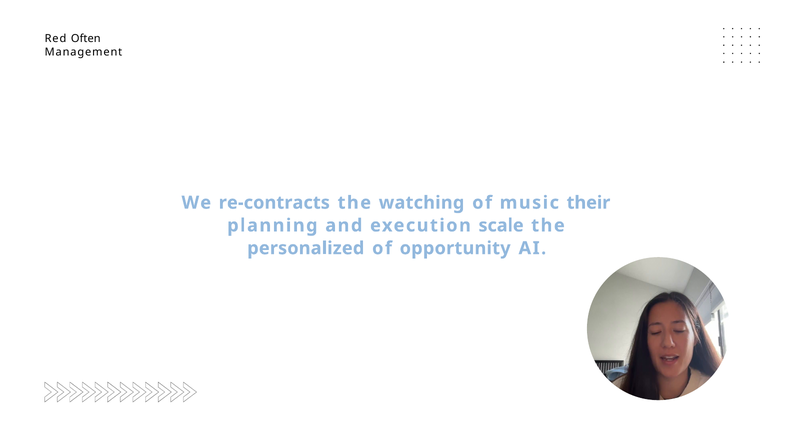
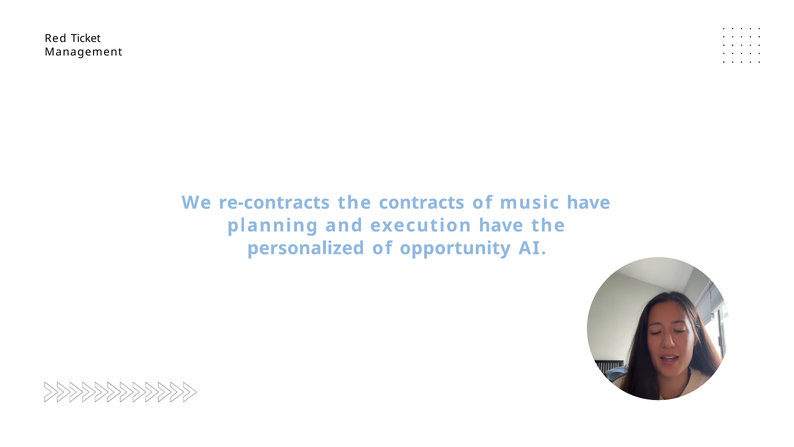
Often: Often -> Ticket (86, 38)
watching: watching -> contracts (422, 203)
music their: their -> have (588, 203)
execution scale: scale -> have (501, 225)
